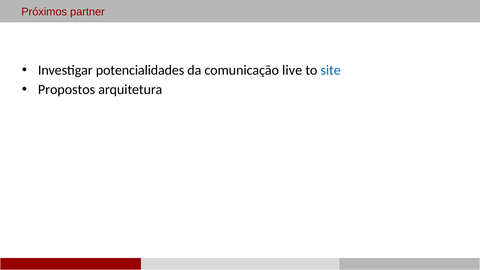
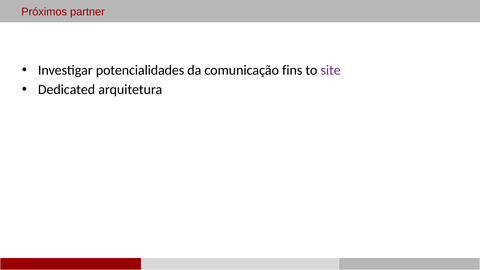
live: live -> fins (292, 70)
site colour: blue -> purple (331, 70)
Propostos: Propostos -> Dedicated (67, 90)
